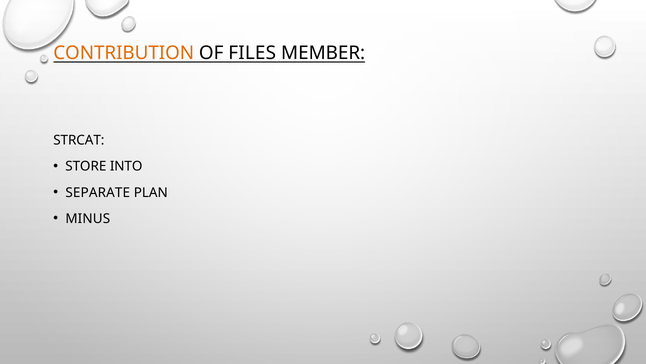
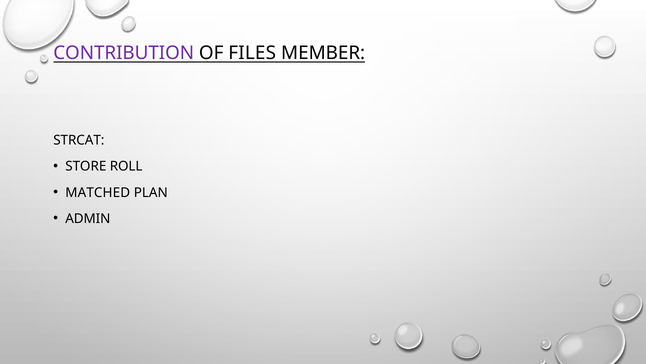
CONTRIBUTION colour: orange -> purple (124, 53)
INTO: INTO -> ROLL (126, 166)
SEPARATE: SEPARATE -> MATCHED (98, 192)
MINUS: MINUS -> ADMIN (88, 218)
